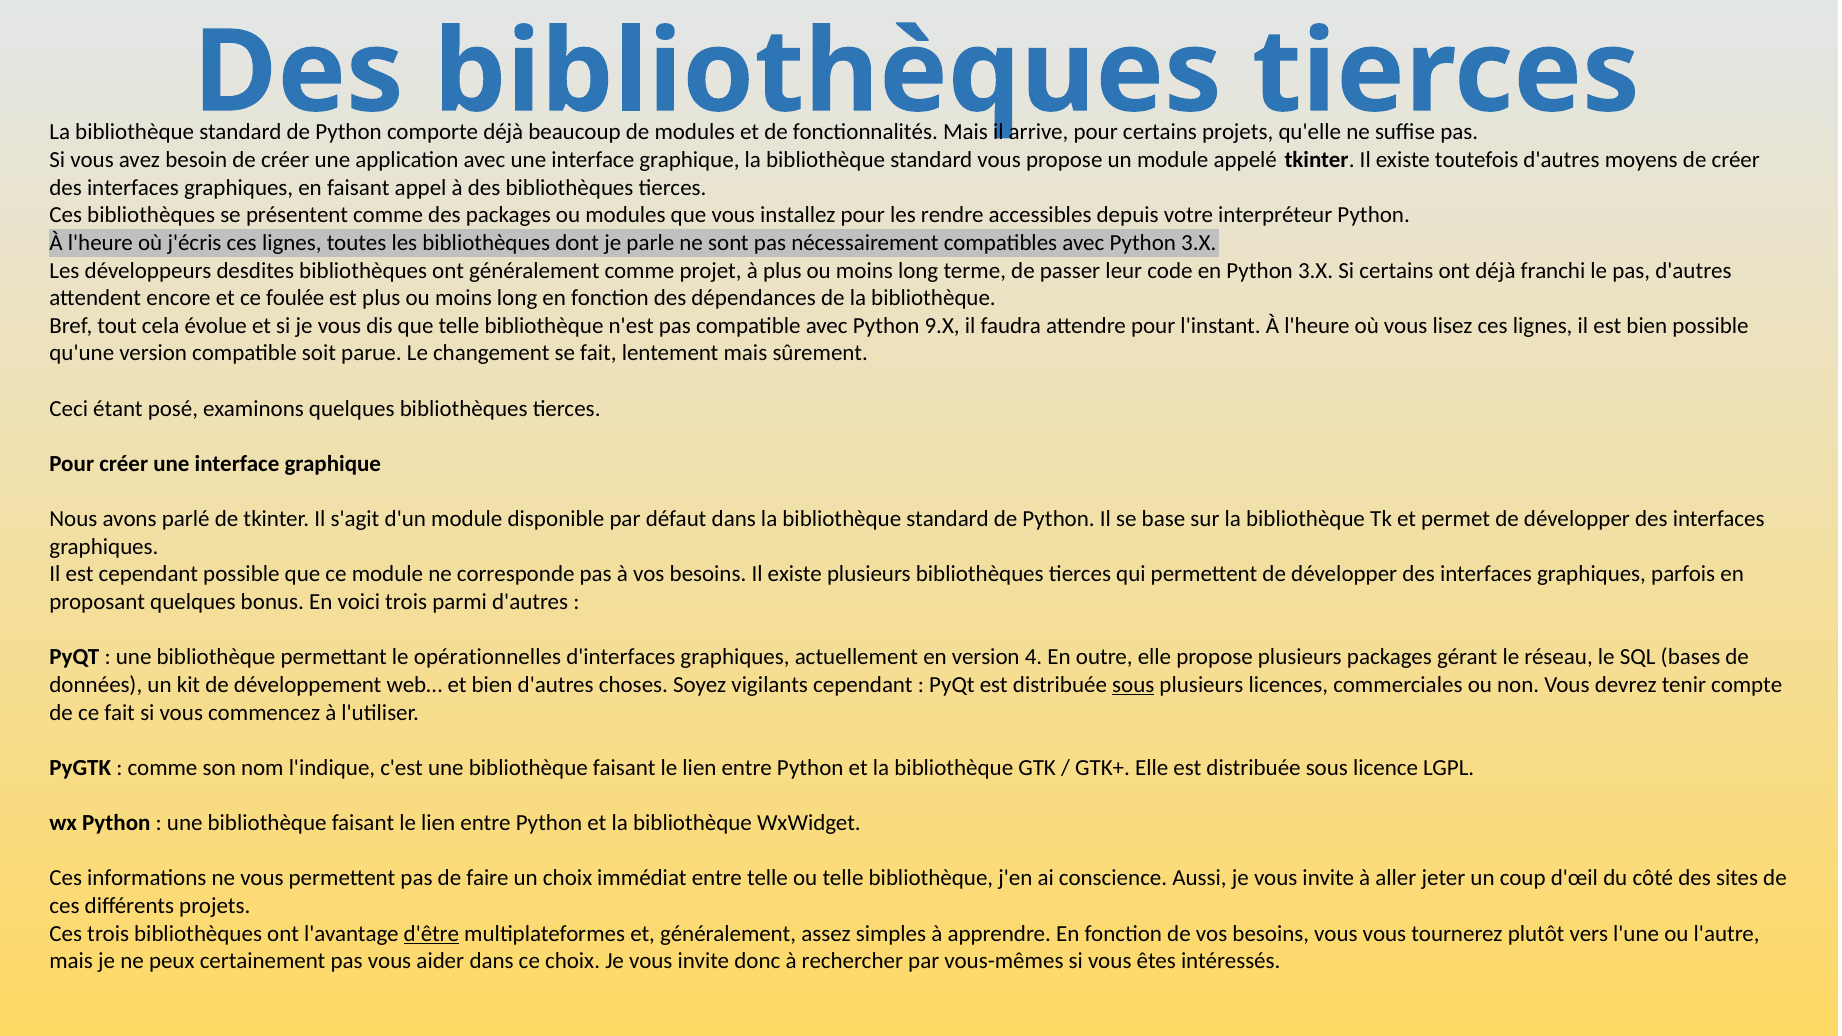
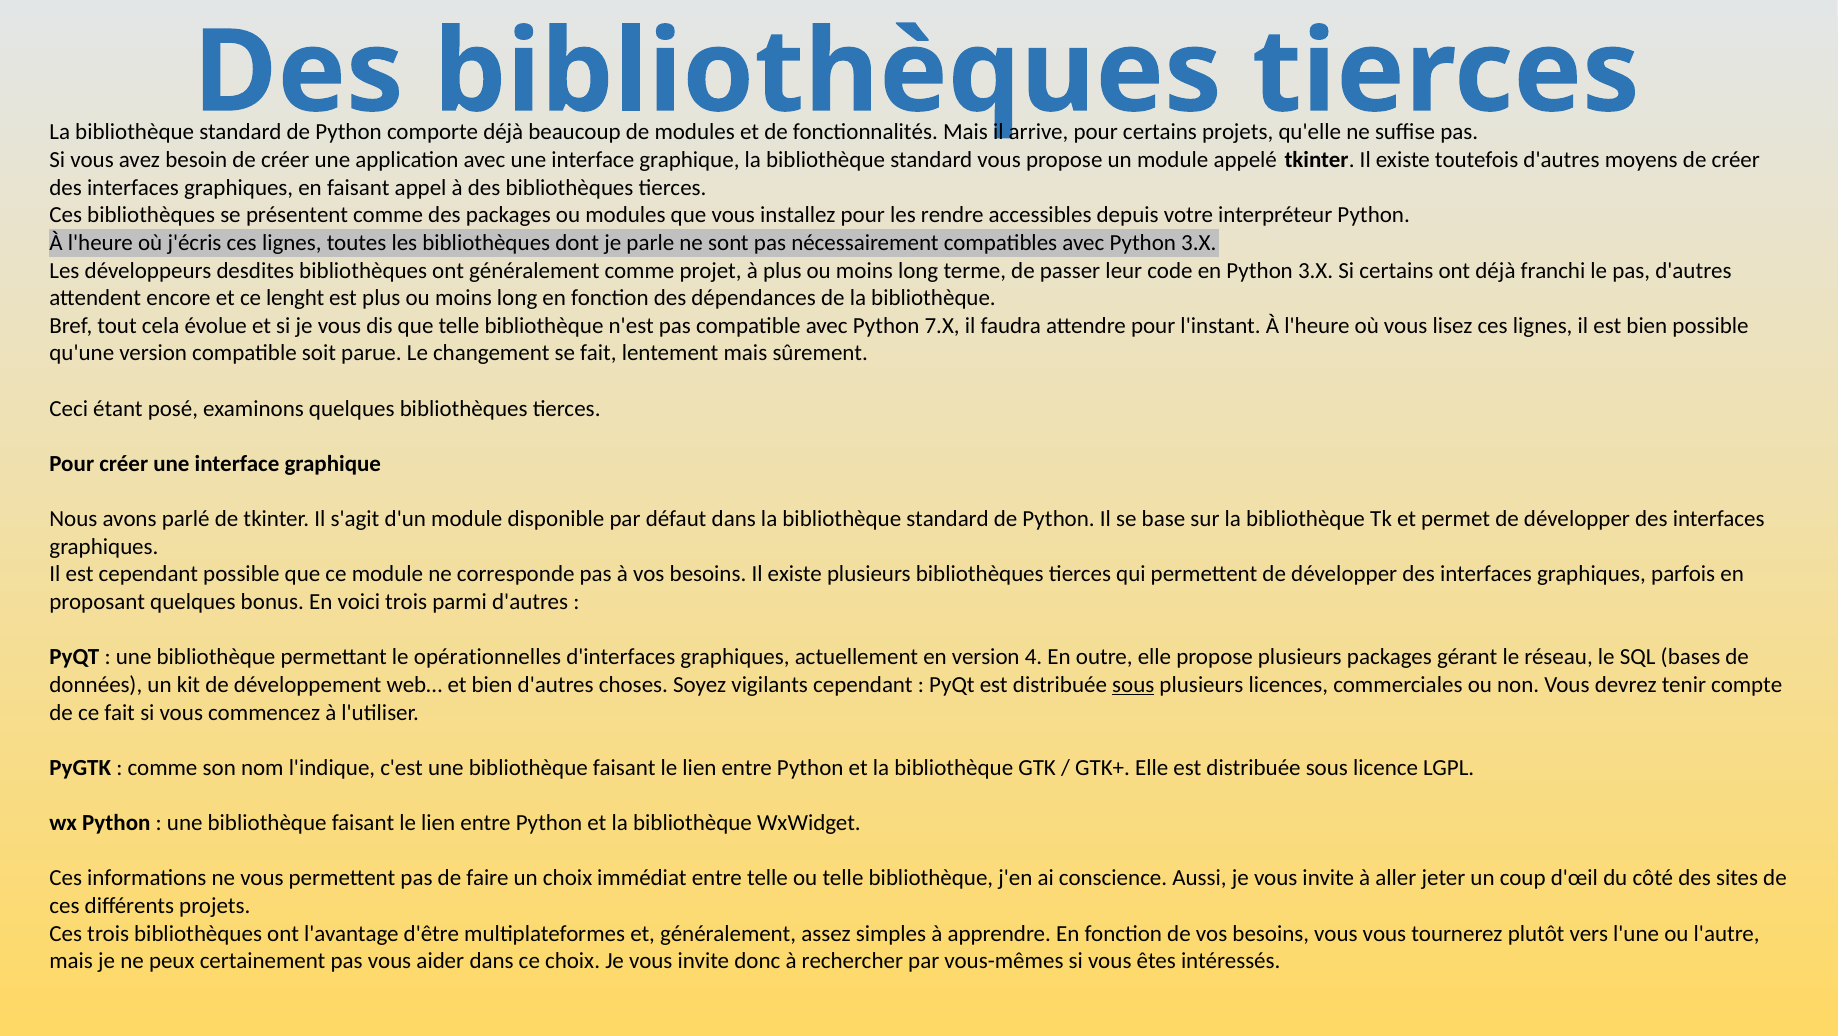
foulée: foulée -> lenght (295, 298)
9.X: 9.X -> 7.X (942, 326)
d'être underline: present -> none (431, 934)
